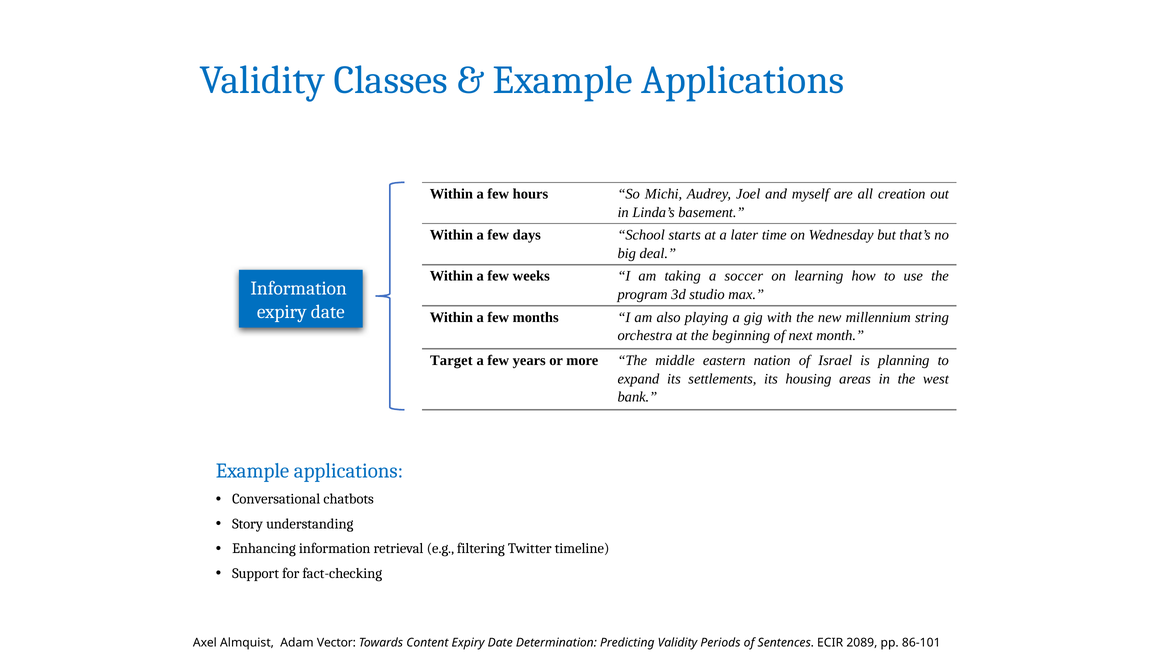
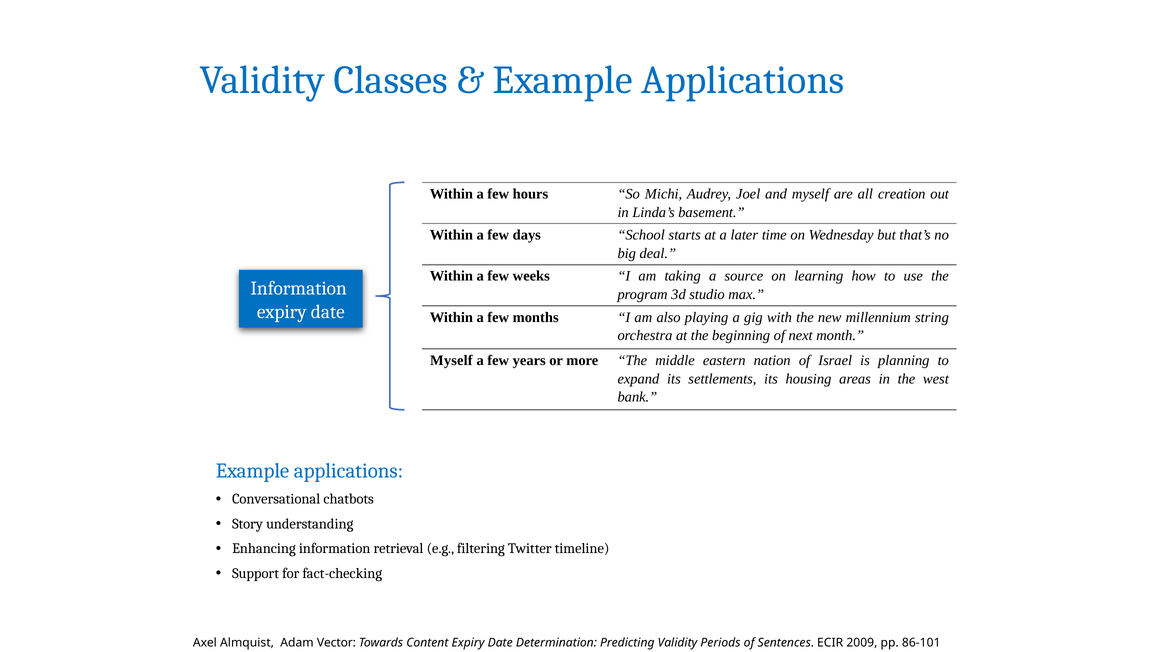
soccer: soccer -> source (744, 276)
Target: Target -> Myself (451, 360)
2089: 2089 -> 2009 (862, 642)
